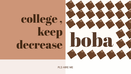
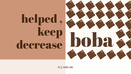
college: college -> helped (39, 19)
